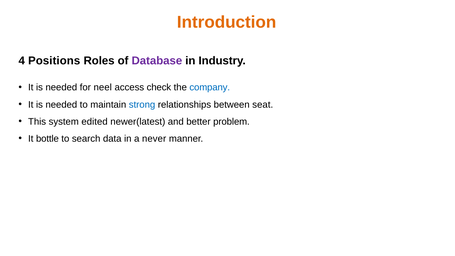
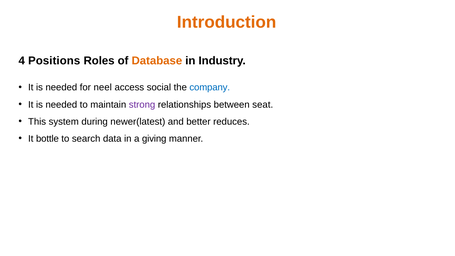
Database colour: purple -> orange (157, 61)
check: check -> social (159, 87)
strong colour: blue -> purple (142, 105)
edited: edited -> during (95, 122)
problem: problem -> reduces (231, 122)
never: never -> giving (154, 139)
